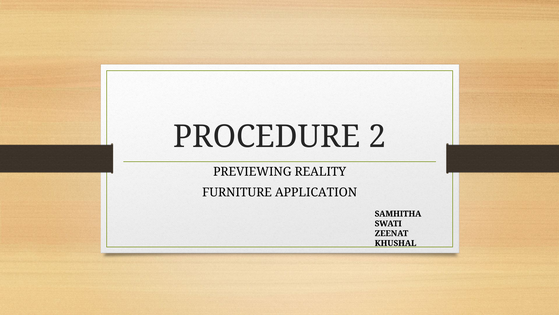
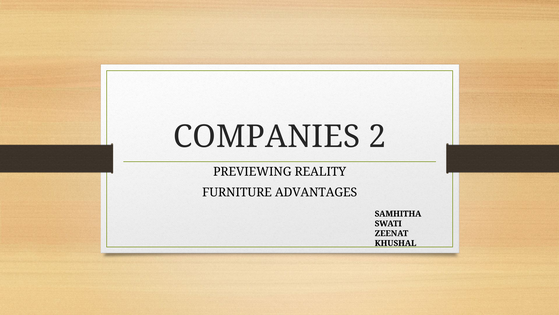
PROCEDURE: PROCEDURE -> COMPANIES (267, 137)
APPLICATION: APPLICATION -> ADVANTAGES (316, 192)
